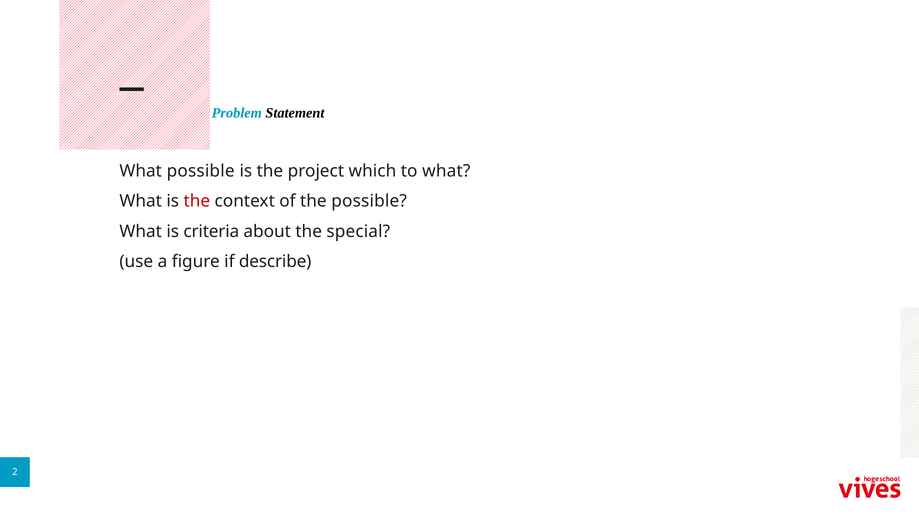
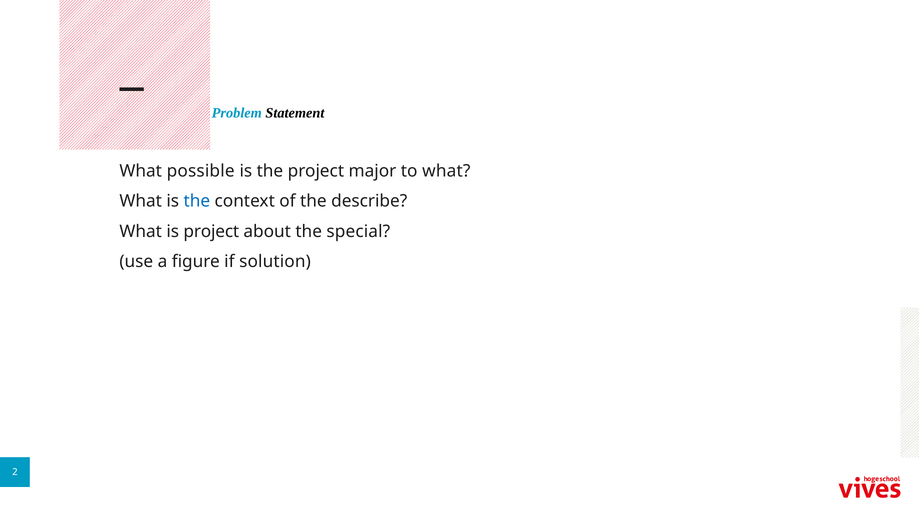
which: which -> major (372, 171)
the colour: red -> blue (197, 201)
the possible: possible -> describe (369, 201)
is criteria: criteria -> project (211, 231)
describe: describe -> solution (275, 262)
